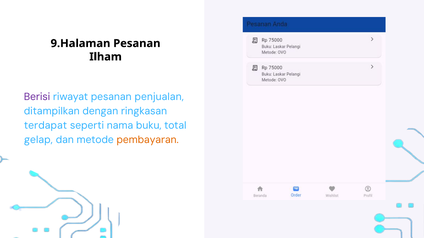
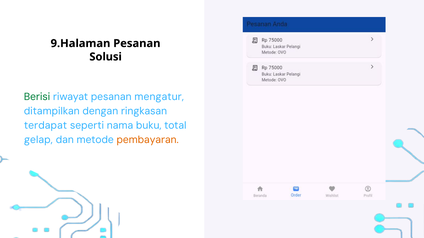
Ilham: Ilham -> Solusi (106, 57)
Berisi colour: purple -> green (37, 97)
penjualan: penjualan -> mengatur (159, 97)
